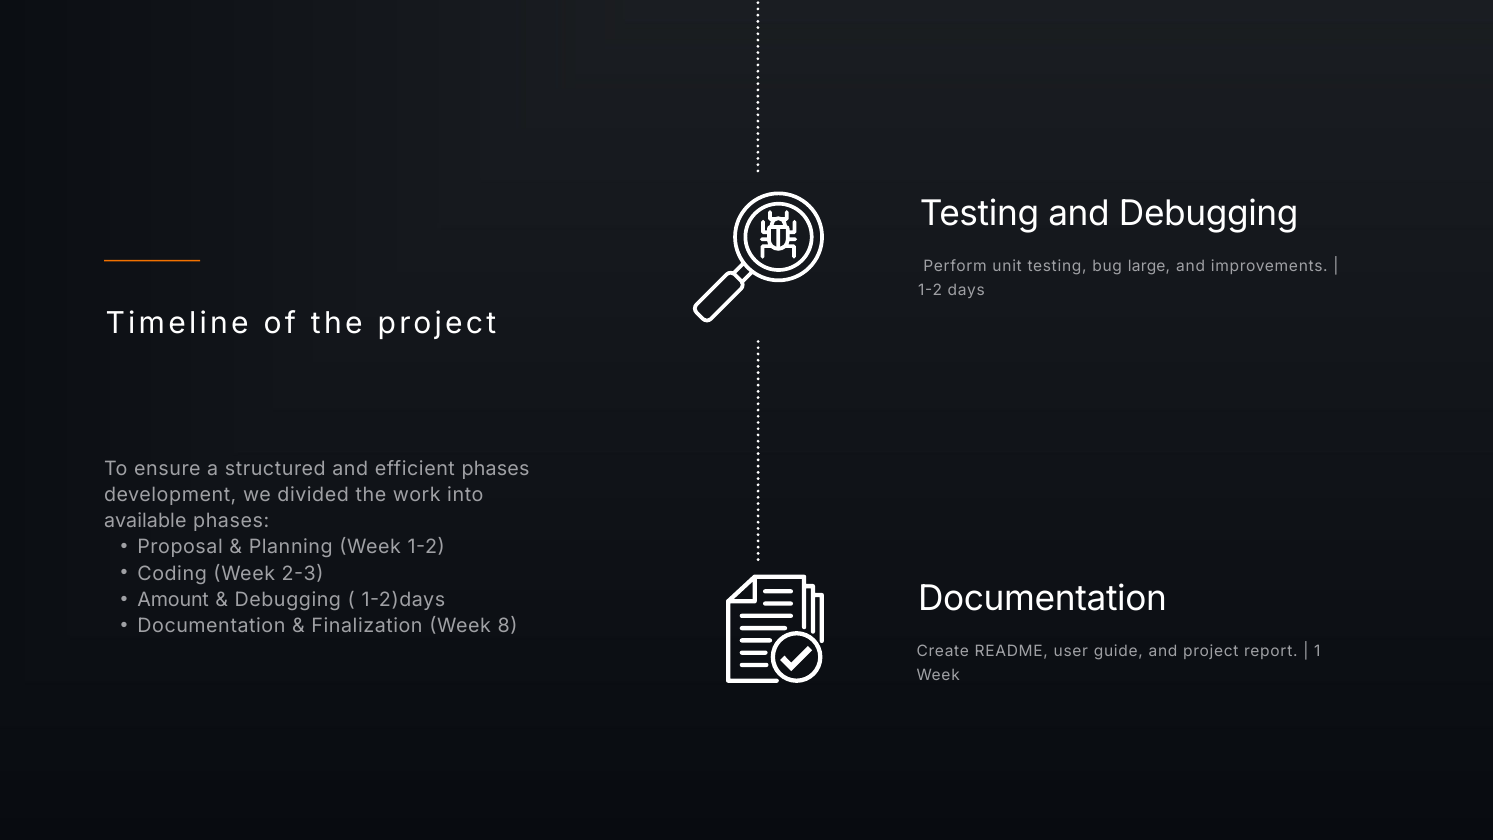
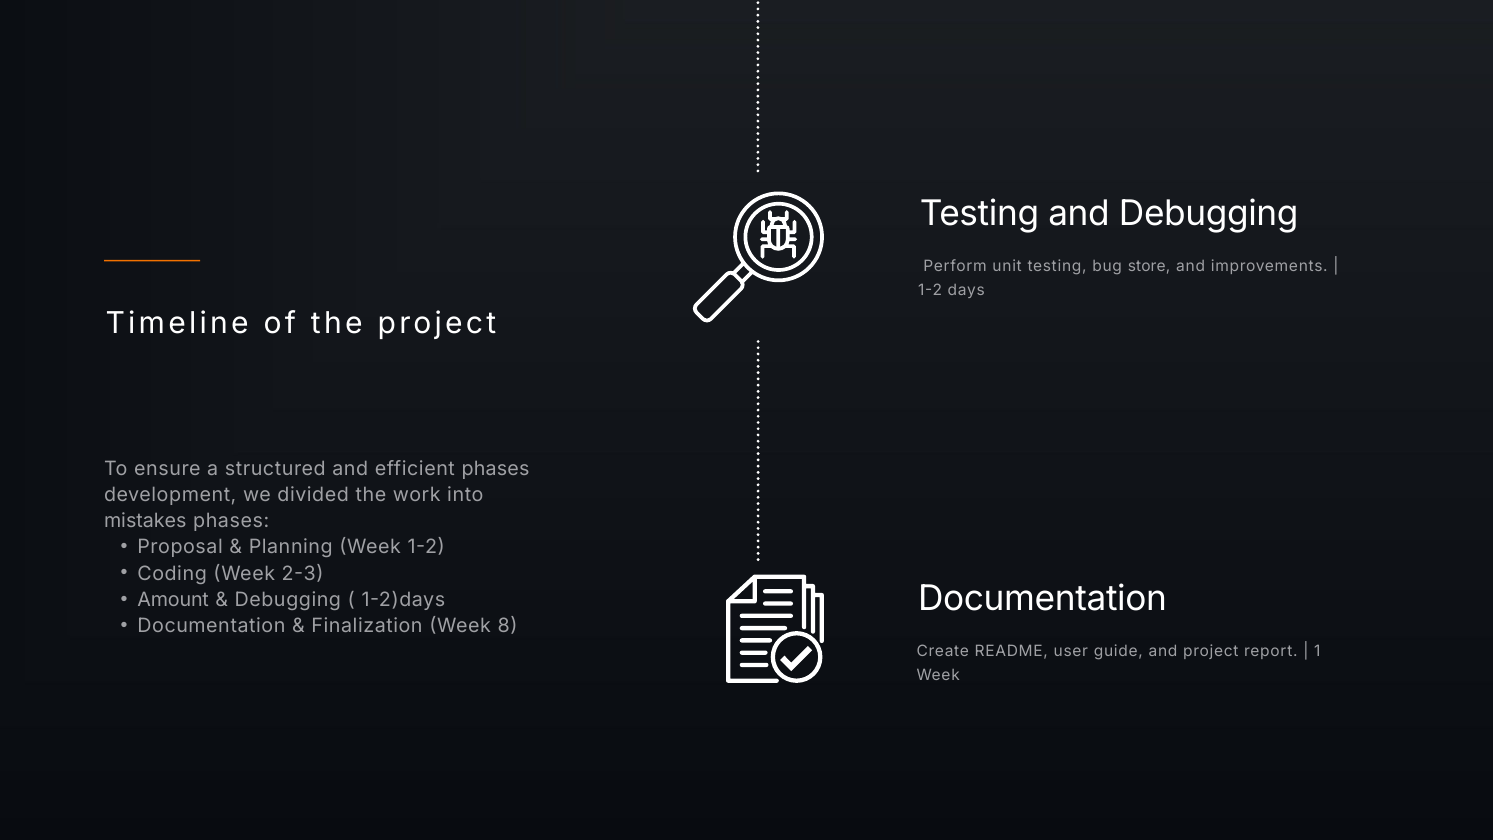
large: large -> store (1149, 267)
available: available -> mistakes (145, 521)
